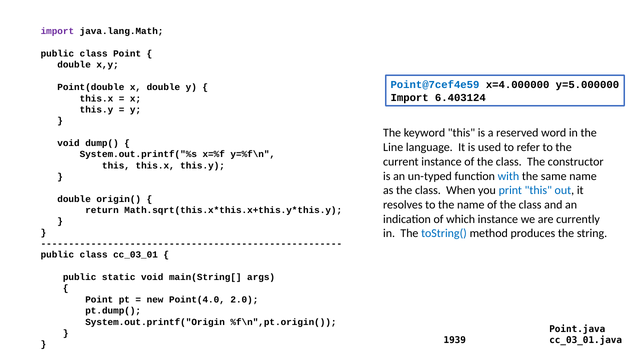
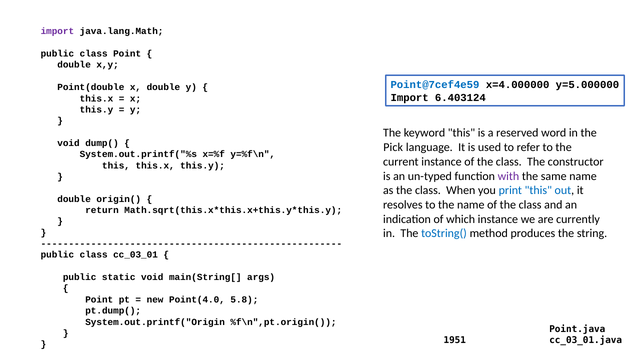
Line: Line -> Pick (393, 147)
with colour: blue -> purple (508, 176)
2.0: 2.0 -> 5.8 (244, 299)
1939: 1939 -> 1951 (455, 340)
